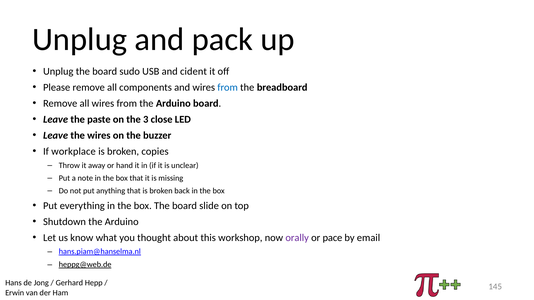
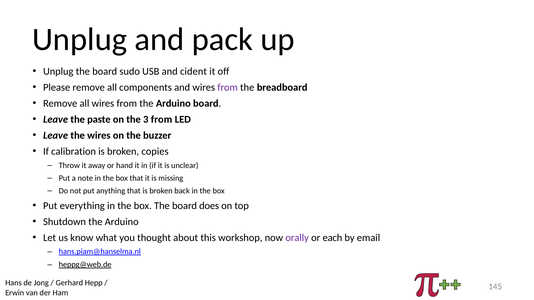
from colour: blue -> purple (228, 88)
3 close: close -> from (162, 120)
workplace: workplace -> calibration (74, 152)
slide: slide -> does (209, 206)
pace: pace -> each (332, 238)
